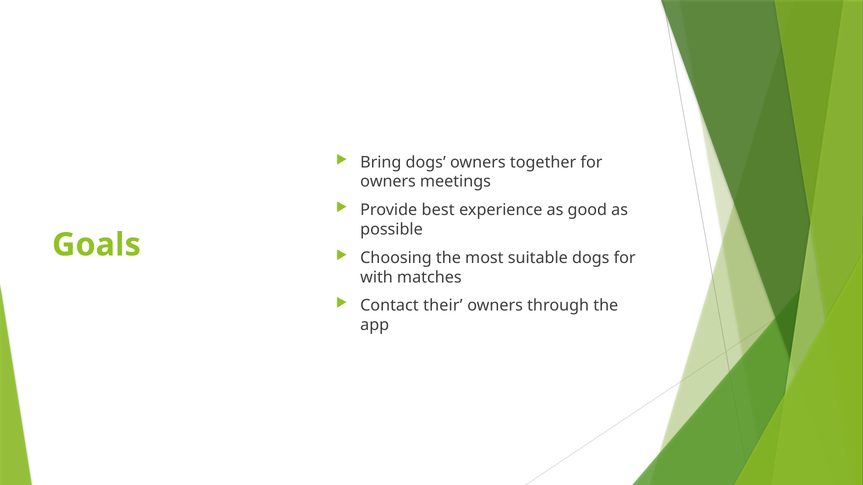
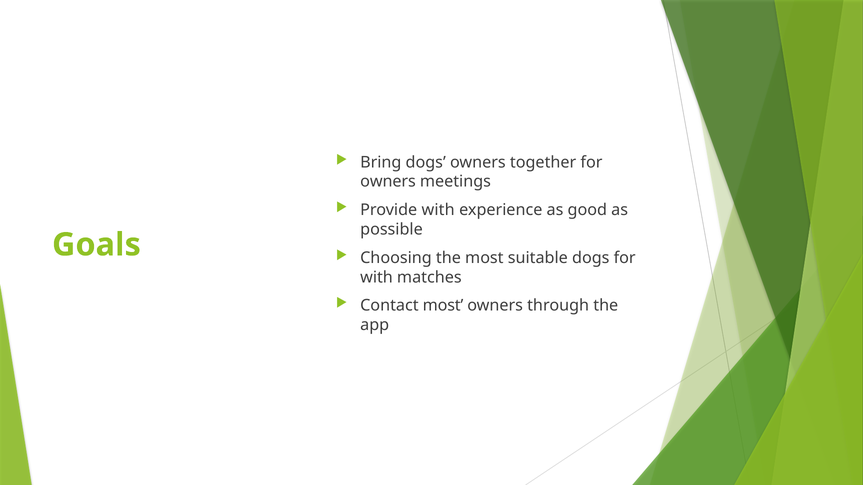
Provide best: best -> with (438, 210)
Contact their: their -> most (443, 306)
